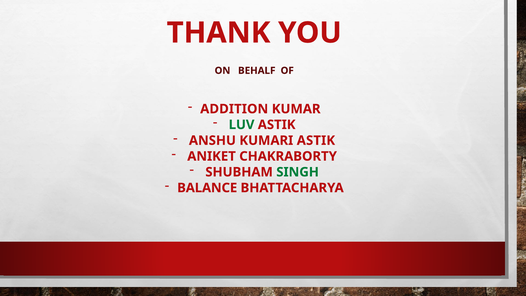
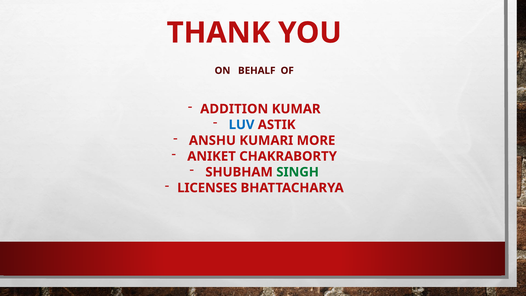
LUV colour: green -> blue (242, 125)
KUMARI ASTIK: ASTIK -> MORE (316, 140)
BALANCE: BALANCE -> LICENSES (207, 188)
